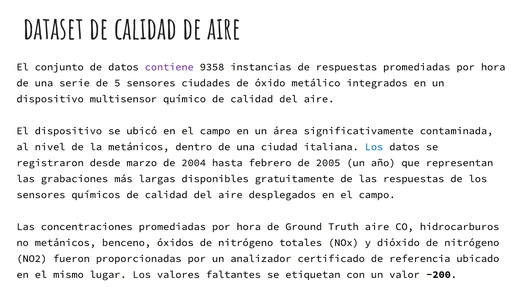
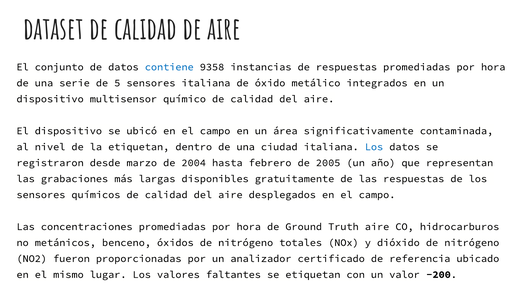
contiene colour: purple -> blue (169, 67)
sensores ciudades: ciudades -> italiana (206, 83)
la metánicos: metánicos -> etiquetan (139, 147)
